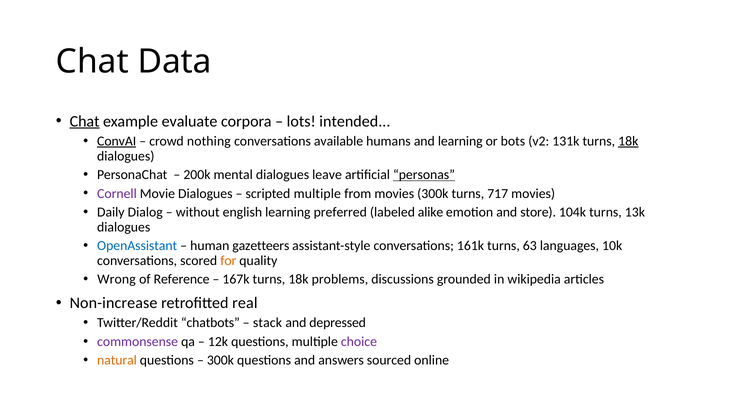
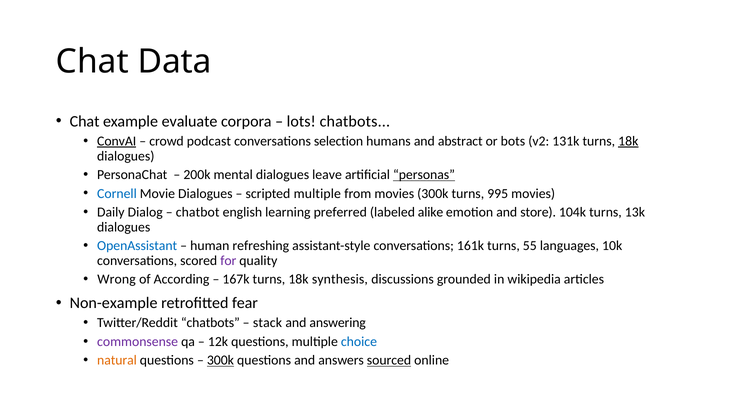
Chat underline: present -> none (85, 121)
lots intended: intended -> chatbots (355, 121)
nothing: nothing -> podcast (209, 141)
available: available -> selection (339, 141)
and learning: learning -> abstract (460, 141)
Cornell colour: purple -> blue (117, 193)
717: 717 -> 995 (498, 193)
without: without -> chatbot (198, 212)
gazetteers: gazetteers -> refreshing (261, 245)
63: 63 -> 55 (530, 245)
for colour: orange -> purple (228, 260)
Reference: Reference -> According (182, 279)
problems: problems -> synthesis (340, 279)
Non-increase: Non-increase -> Non-example (114, 302)
real: real -> fear (245, 302)
depressed: depressed -> answering (338, 322)
choice colour: purple -> blue (359, 341)
300k underline: none -> present (220, 360)
sourced underline: none -> present (389, 360)
